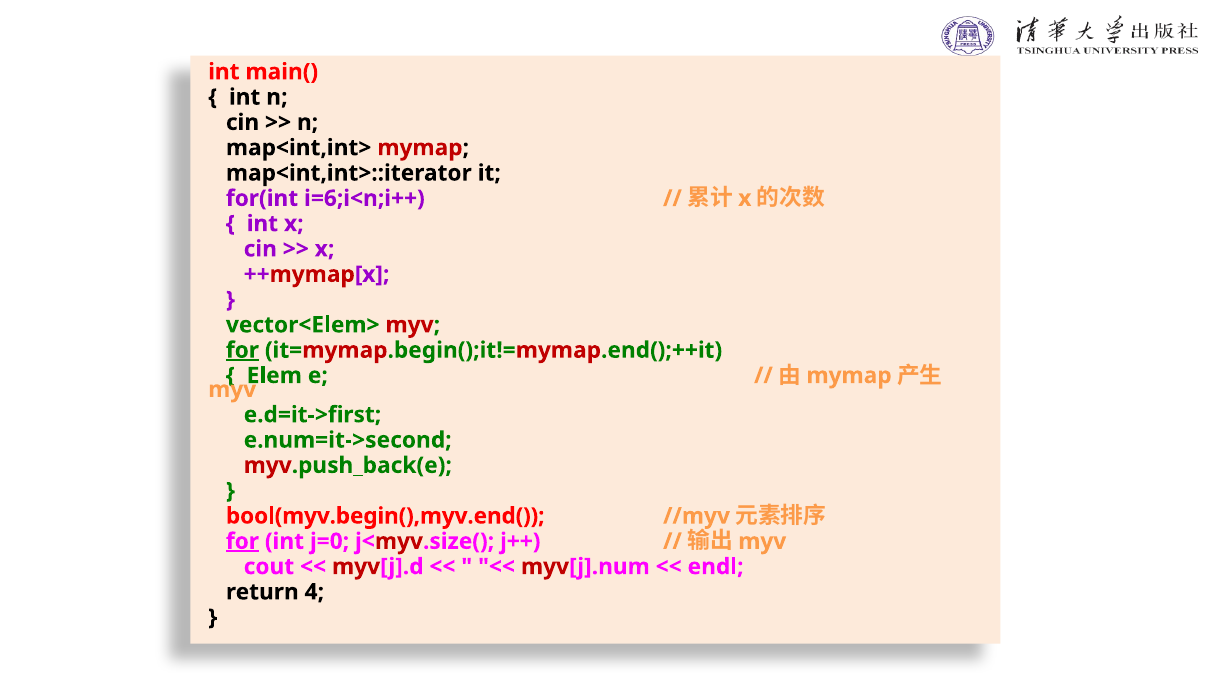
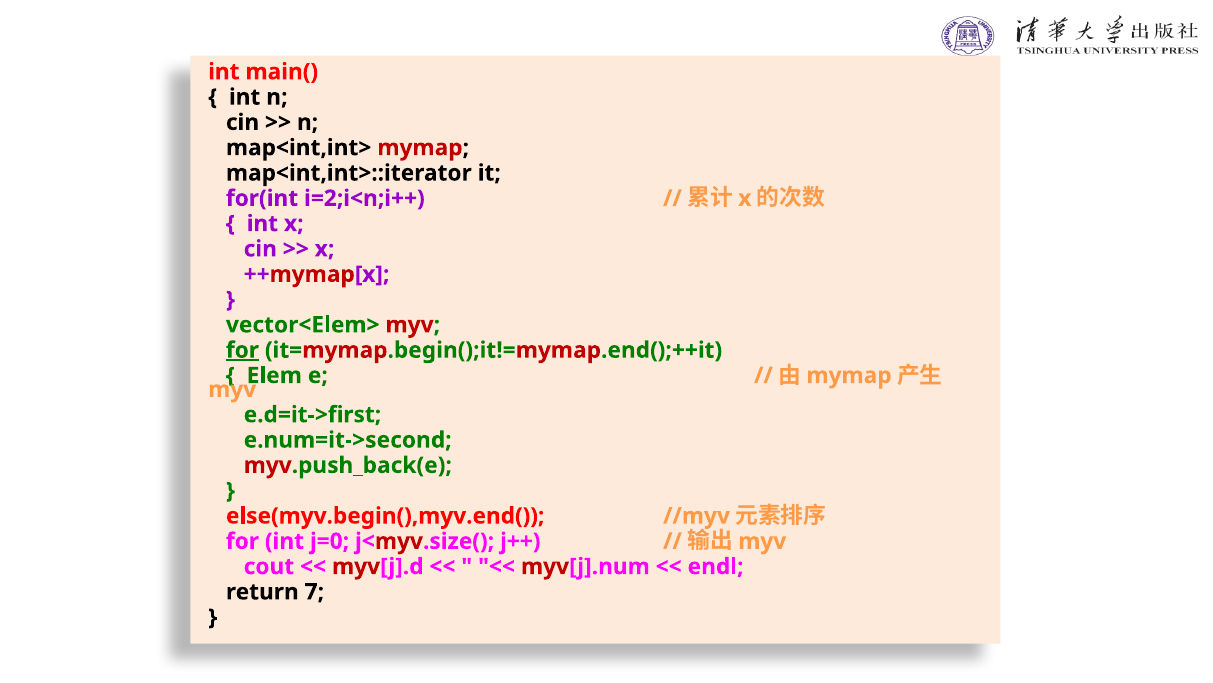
i=6;i<n;i++: i=6;i<n;i++ -> i=2;i<n;i++ (364, 198)
bool(myv.begin(),myv.end(: bool(myv.begin(),myv.end( -> else(myv.begin(),myv.end( (385, 515)
for underline: present -> none (242, 541)
4: 4 -> 7 (314, 591)
